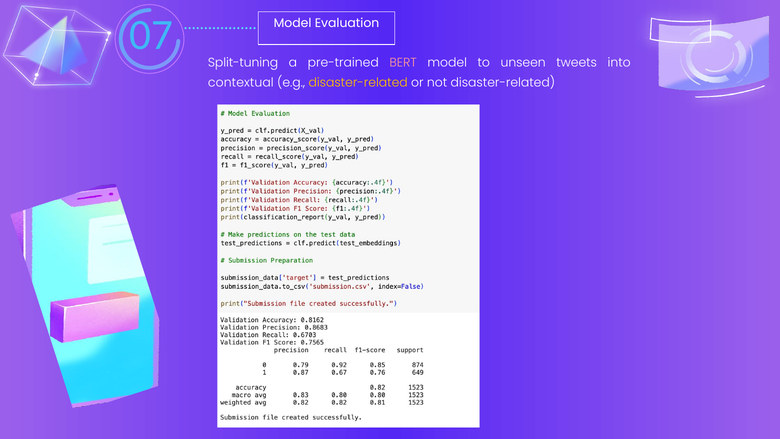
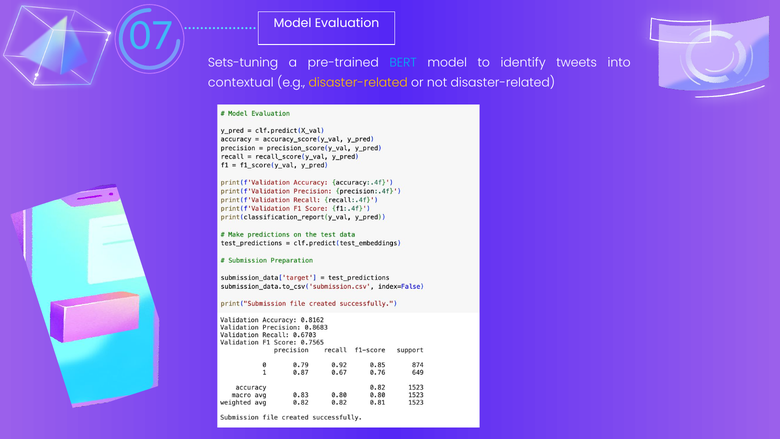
Split-tuning: Split-tuning -> Sets-tuning (243, 63)
BERT colour: pink -> light blue (403, 63)
unseen: unseen -> identify (523, 63)
